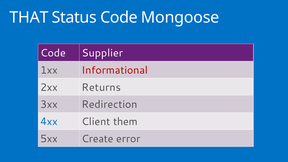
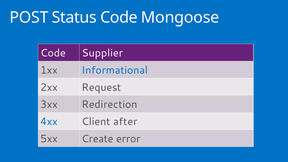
THAT: THAT -> POST (29, 17)
Informational colour: red -> blue (115, 70)
Returns: Returns -> Request (101, 87)
them: them -> after (125, 122)
